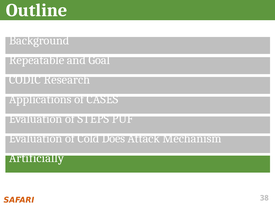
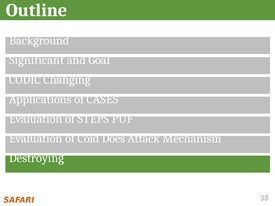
Repeatable: Repeatable -> Significant (37, 60)
Research: Research -> Changing (67, 80)
Artificially: Artificially -> Destroying (37, 158)
